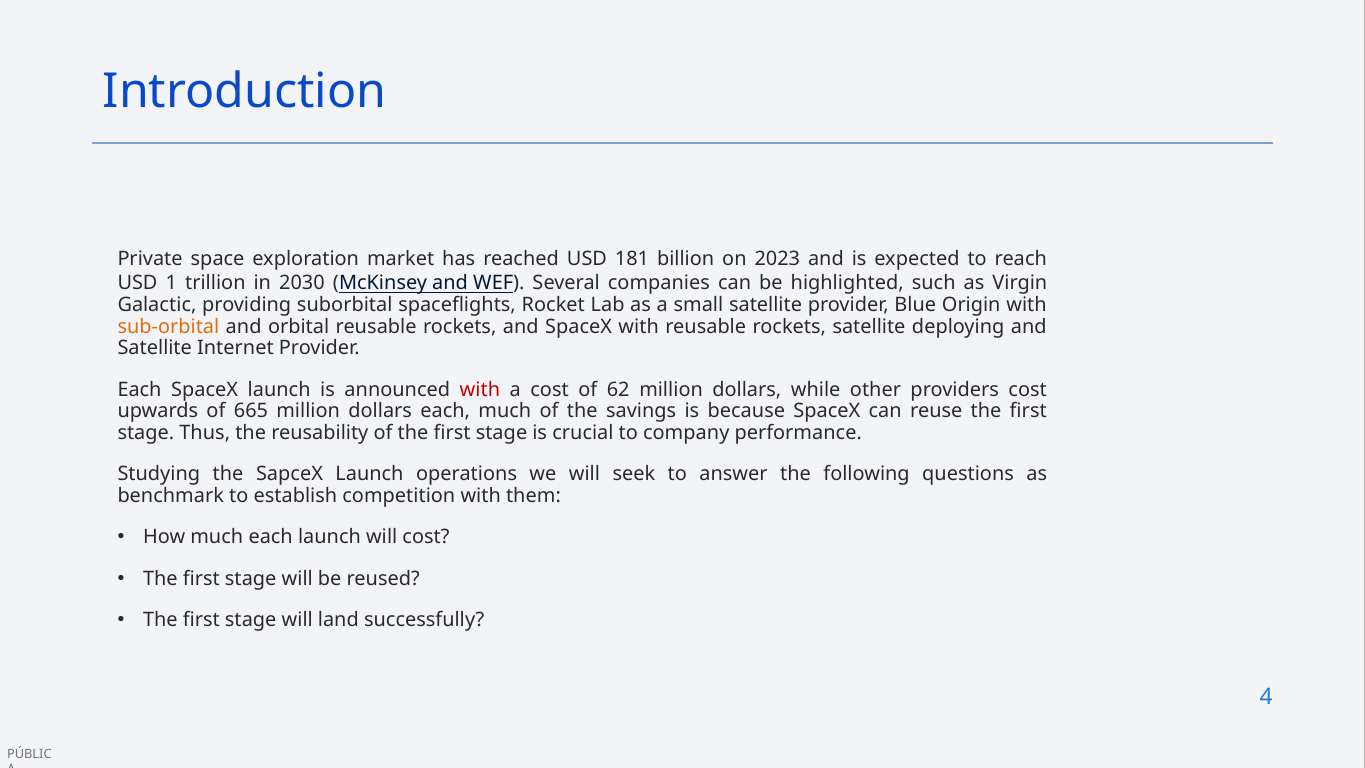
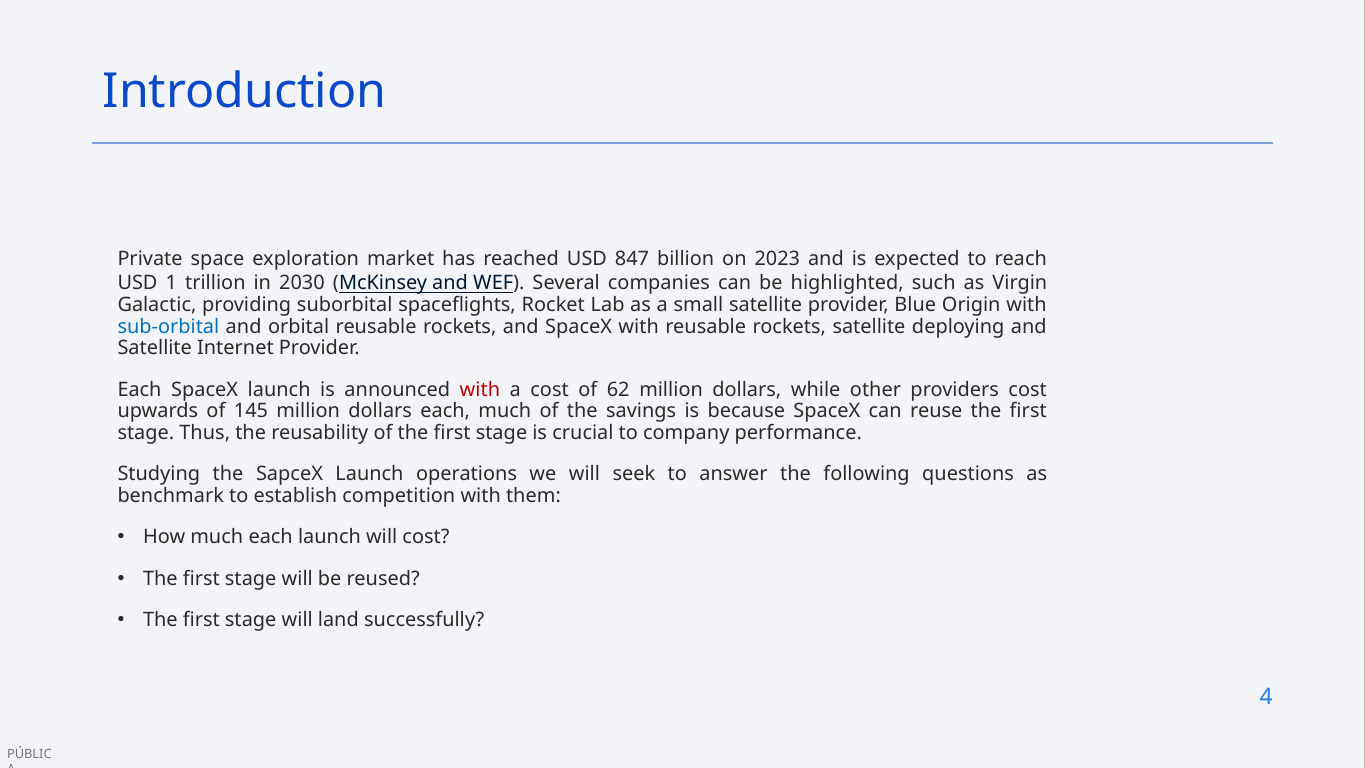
181: 181 -> 847 (632, 259)
sub-orbital colour: orange -> blue (168, 327)
665: 665 -> 145 (251, 411)
